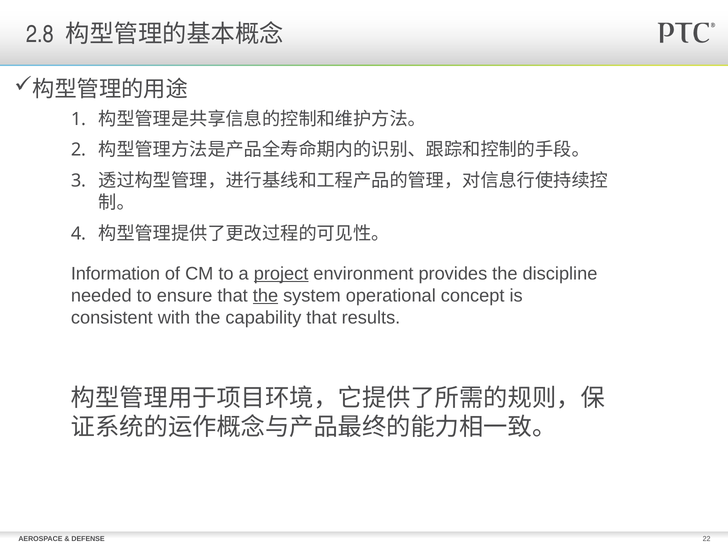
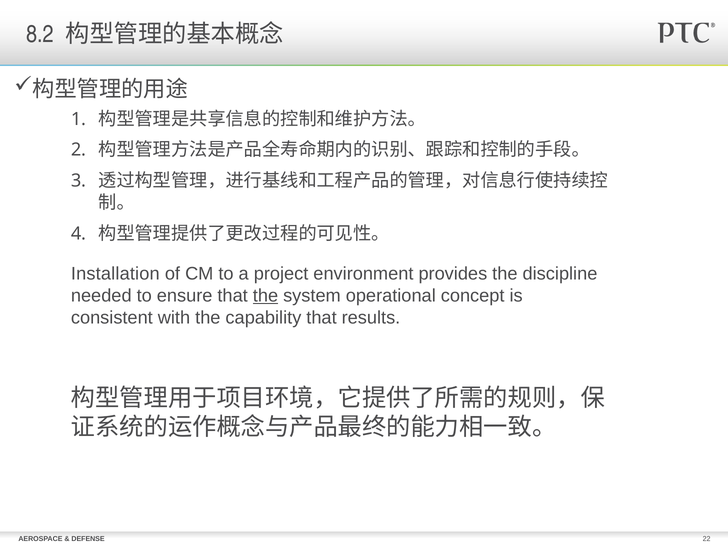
2.8: 2.8 -> 8.2 (40, 34)
Information: Information -> Installation (115, 274)
project underline: present -> none (281, 274)
